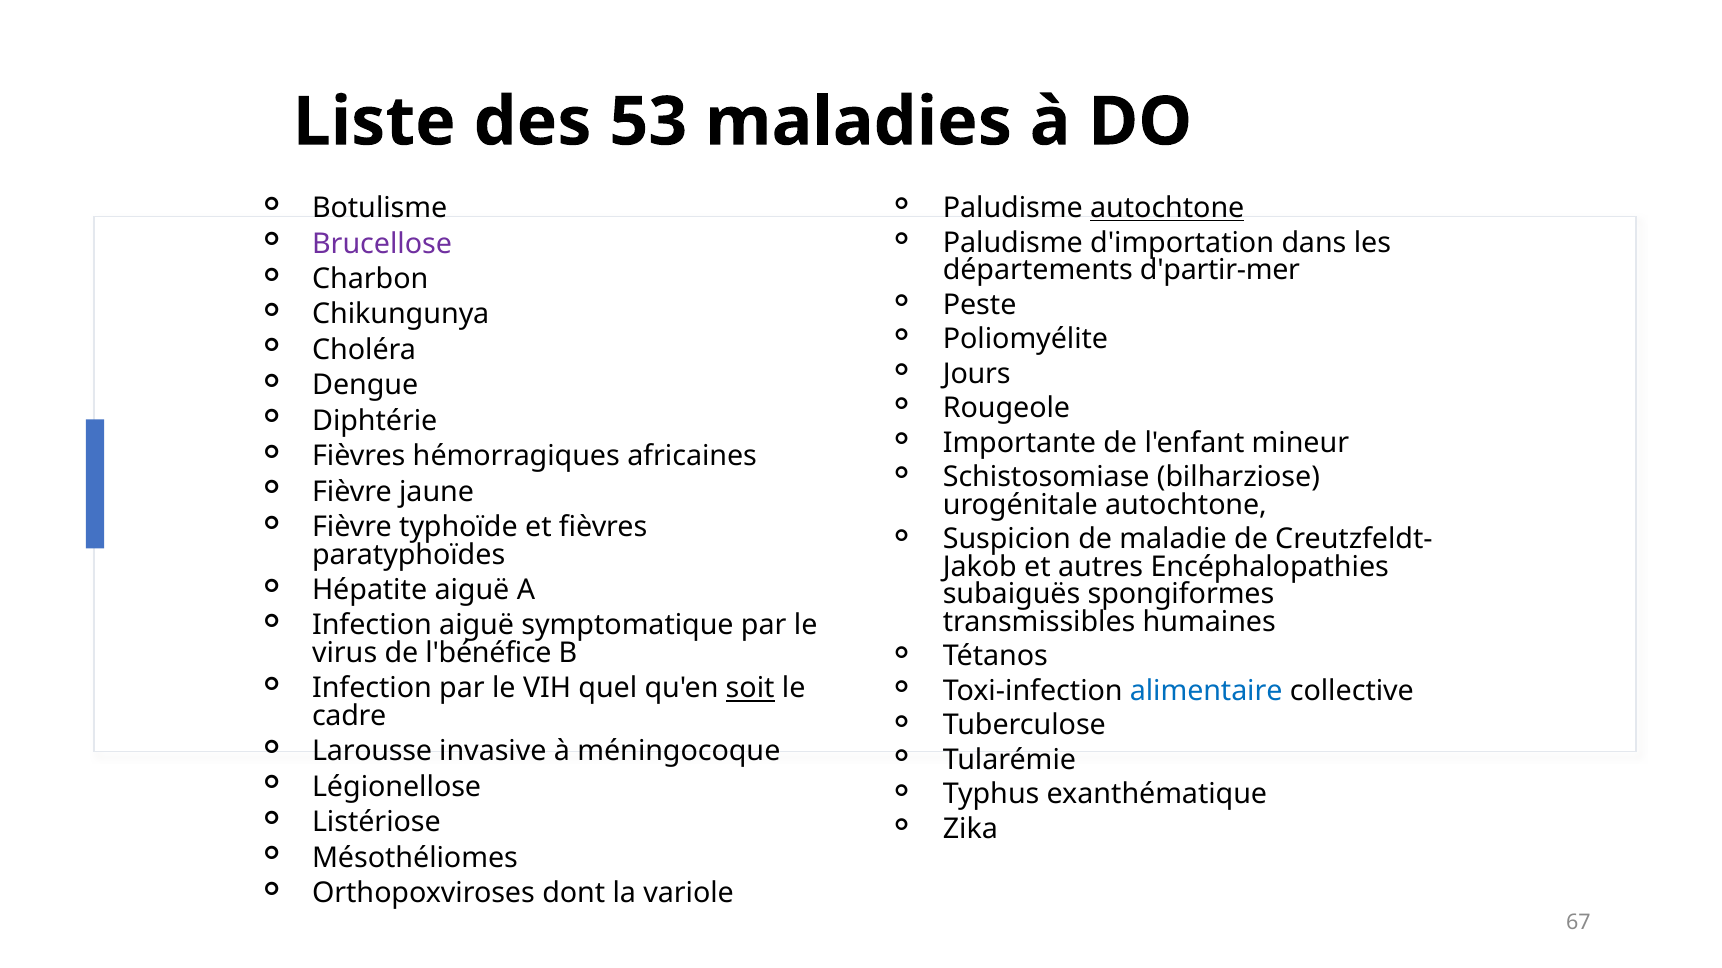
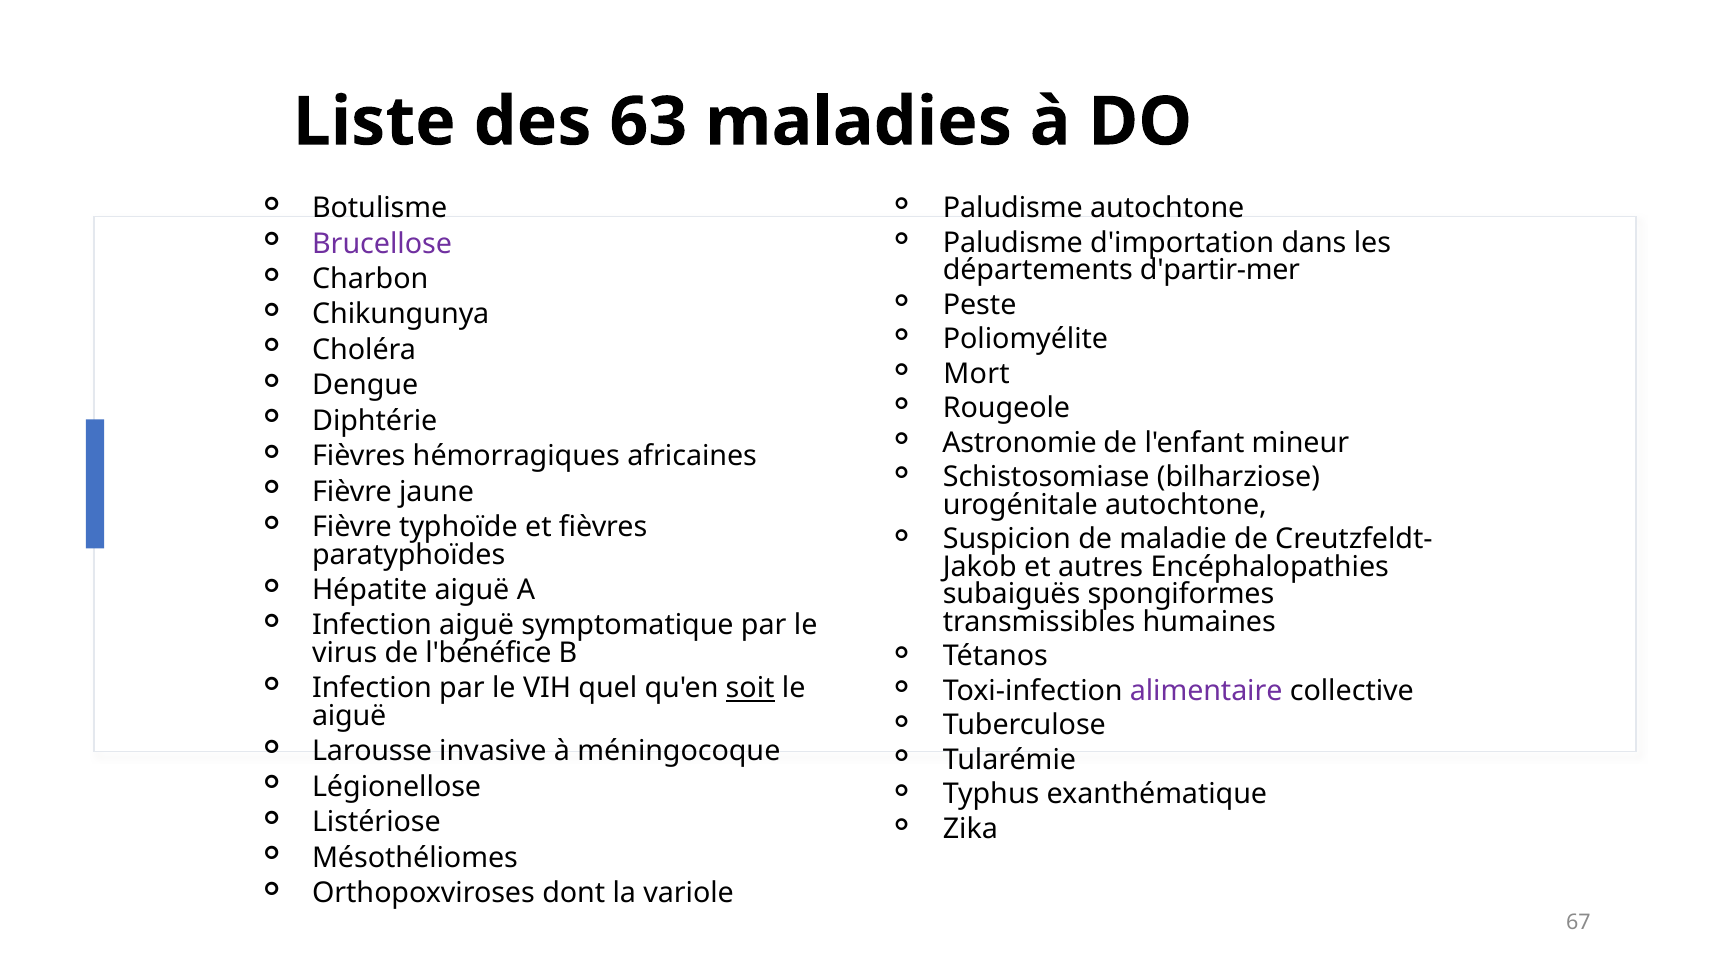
53: 53 -> 63 (648, 122)
autochtone underline: present -> none (1167, 208)
Jours: Jours -> Mort (977, 374)
Importante: Importante -> Astronomie (1020, 443)
alimentaire colour: blue -> purple (1206, 691)
cadre: cadre -> aiguë (349, 716)
